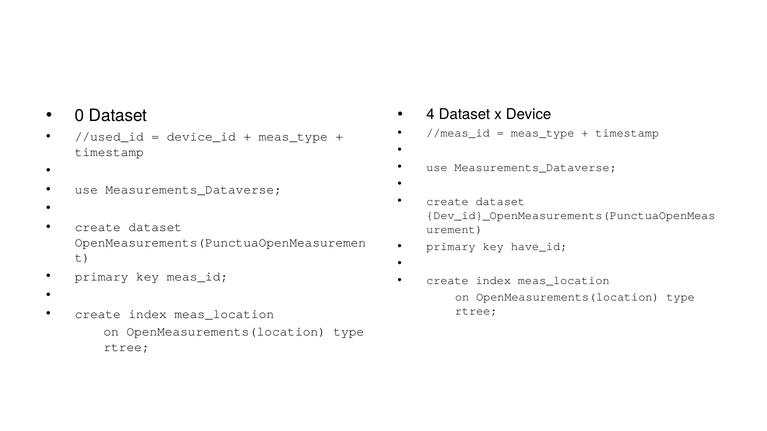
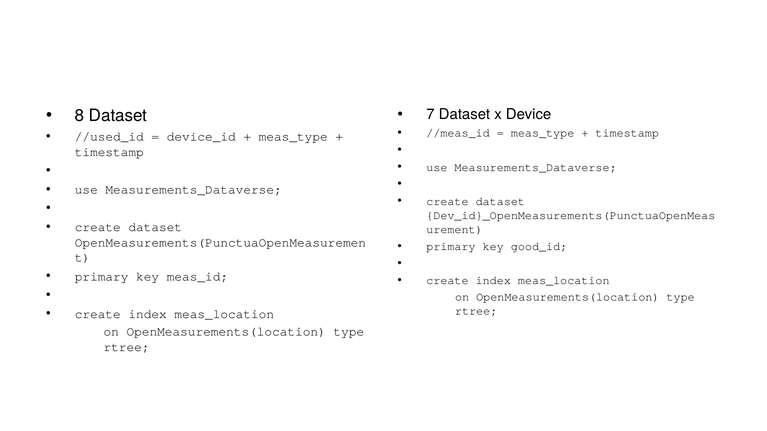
4: 4 -> 7 (430, 115)
0: 0 -> 8 (80, 116)
have_id: have_id -> good_id (539, 247)
